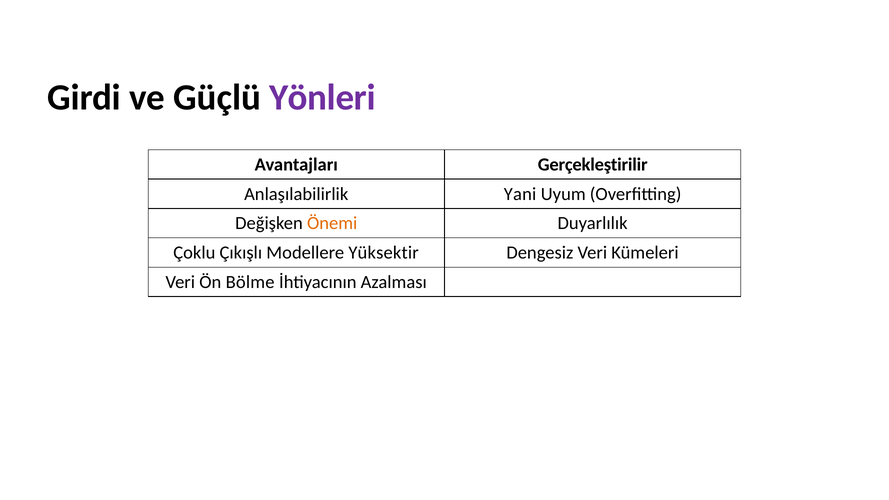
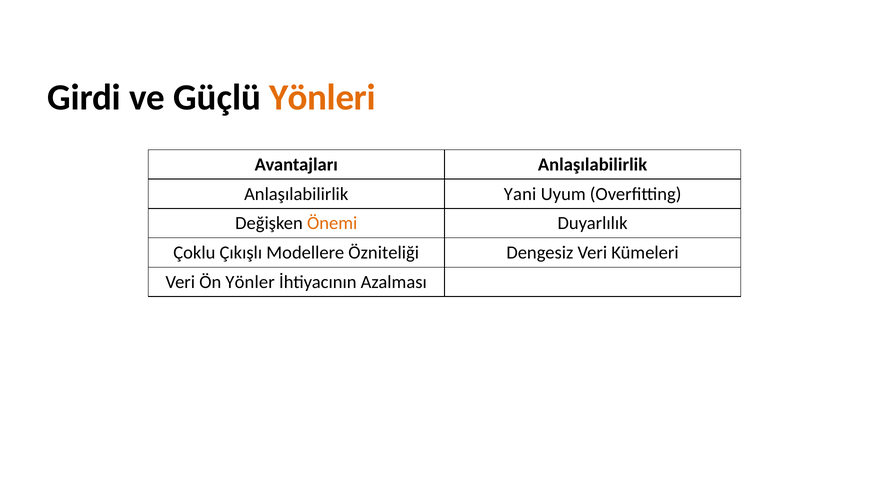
Yönleri colour: purple -> orange (322, 97)
Avantajları Gerçekleştirilir: Gerçekleştirilir -> Anlaşılabilirlik (593, 165)
Yüksektir: Yüksektir -> Özniteliği (384, 253)
Bölme: Bölme -> Yönler (250, 282)
